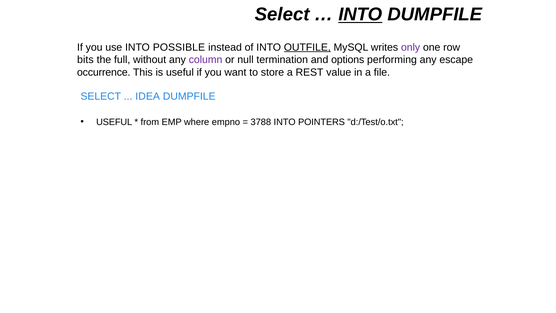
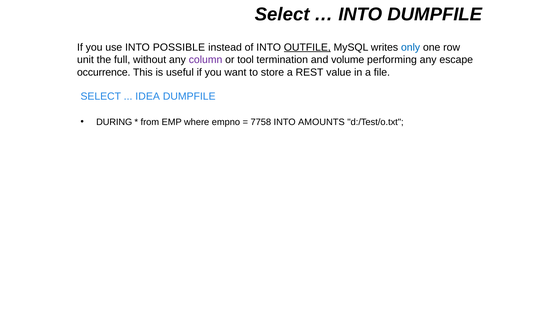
INTO underline: present -> none (360, 14)
only colour: purple -> blue (411, 47)
bits: bits -> unit (85, 60)
null: null -> tool (246, 60)
options: options -> volume (348, 60)
USEFUL: USEFUL -> DURING (114, 122)
3788: 3788 -> 7758 (261, 122)
POINTERS: POINTERS -> AMOUNTS (321, 122)
